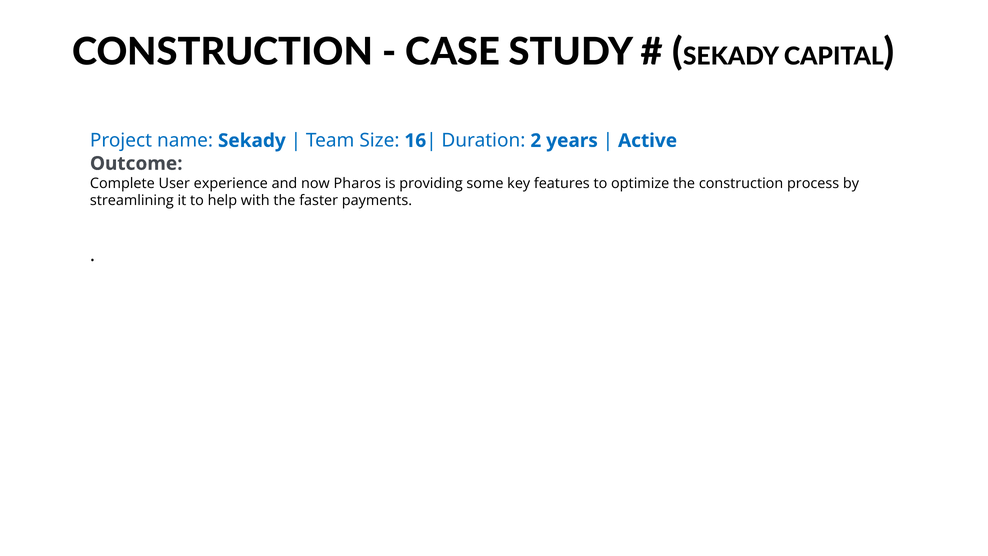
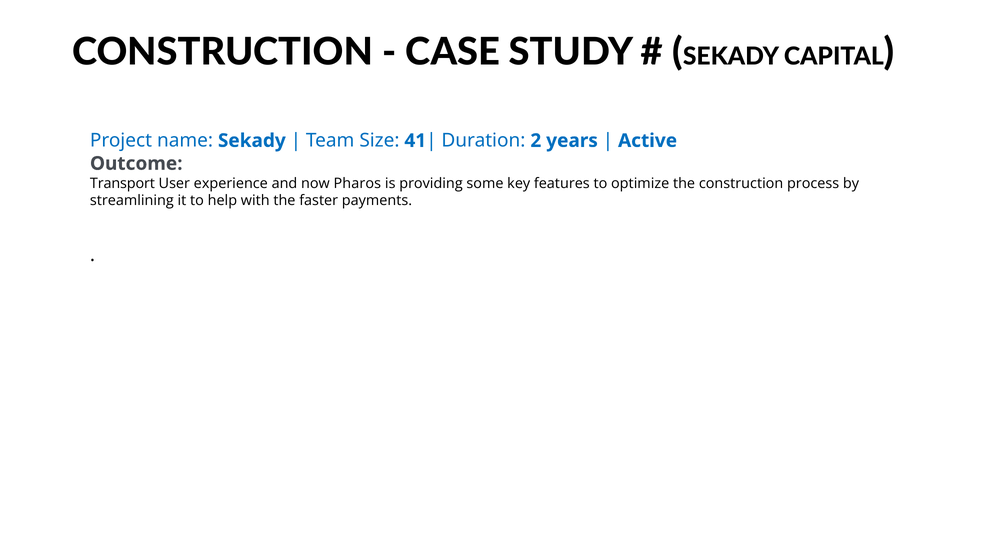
16: 16 -> 41 (415, 141)
Complete: Complete -> Transport (122, 183)
